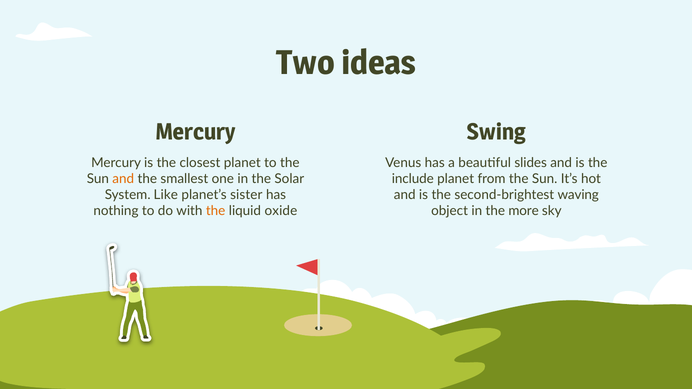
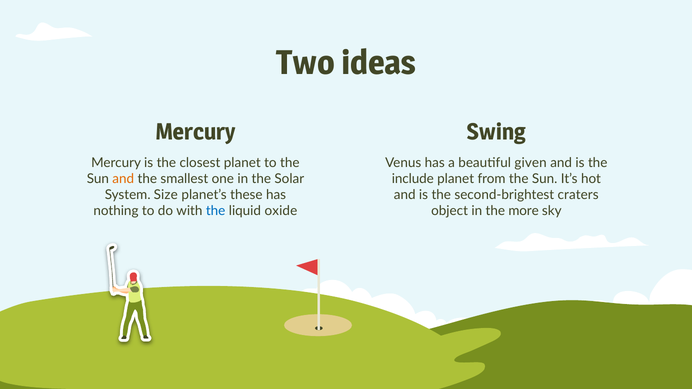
slides: slides -> given (531, 163)
Like: Like -> Size (166, 195)
sister: sister -> these (246, 195)
waving: waving -> craters (578, 195)
the colour: orange -> blue (216, 211)
